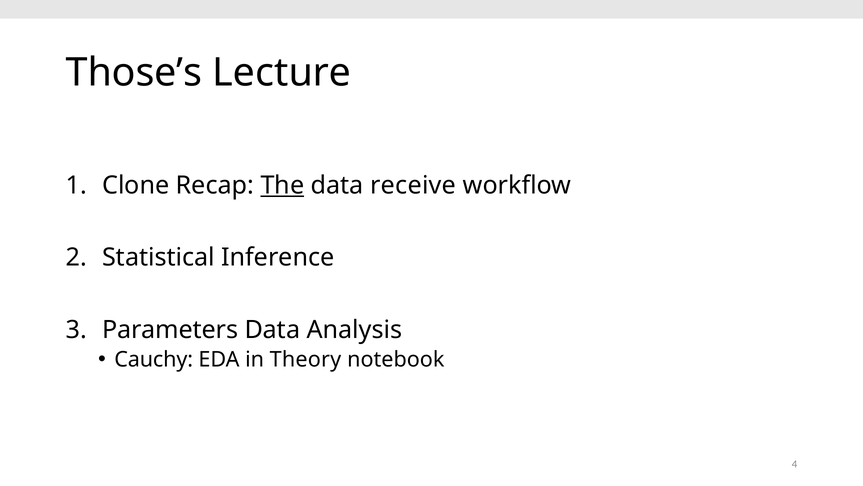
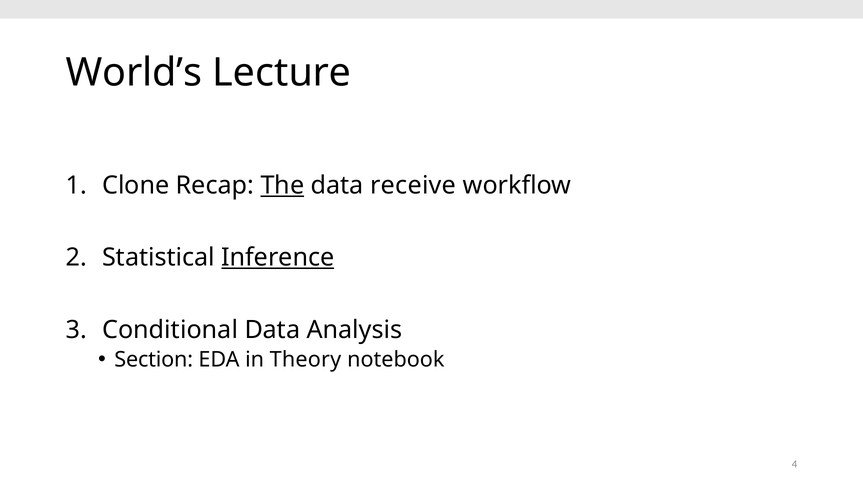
Those’s: Those’s -> World’s (134, 72)
Inference underline: none -> present (278, 257)
Parameters: Parameters -> Conditional (170, 329)
Cauchy: Cauchy -> Section (154, 359)
